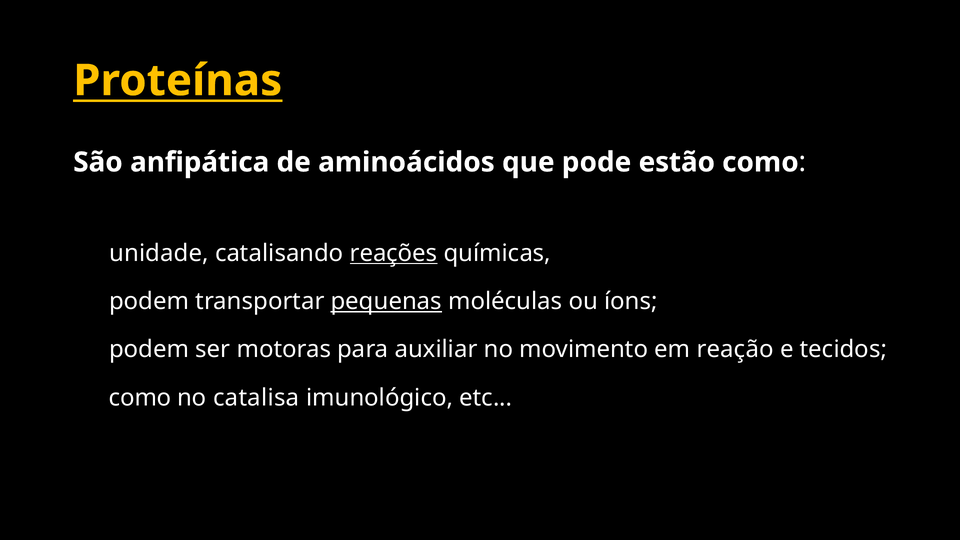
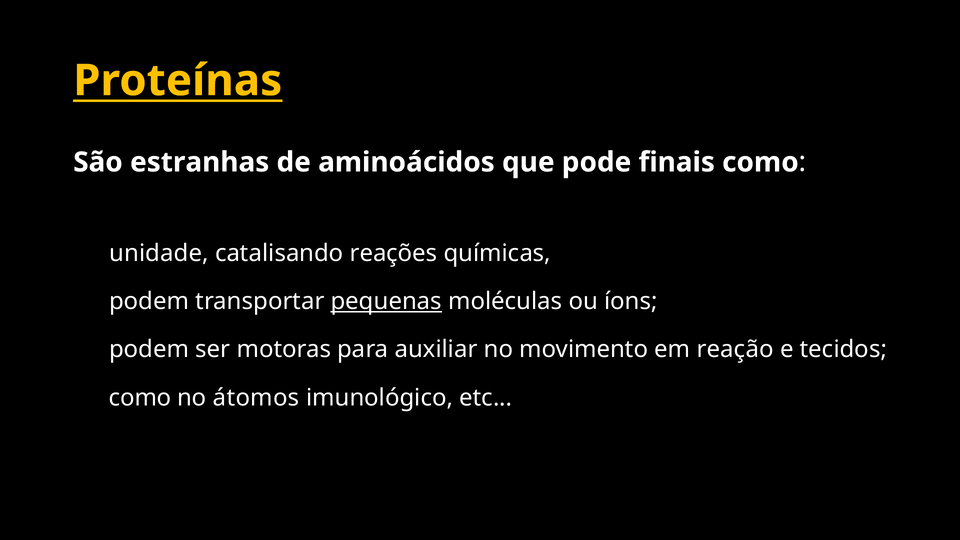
anfipática: anfipática -> estranhas (200, 162)
estão: estão -> finais (677, 162)
reações underline: present -> none (394, 253)
catalisa: catalisa -> átomos (256, 398)
